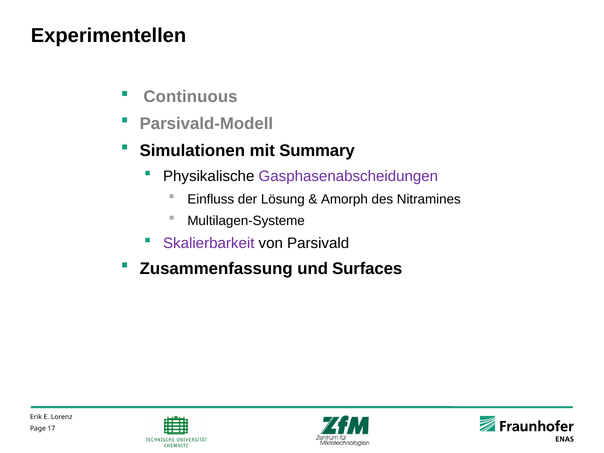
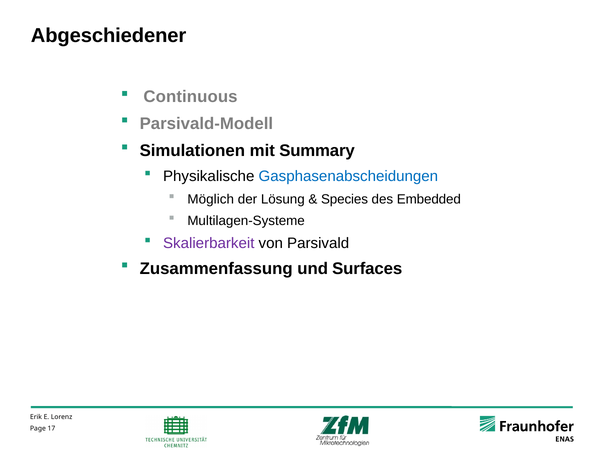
Experimentellen: Experimentellen -> Abgeschiedener (109, 36)
Gasphasenabscheidungen colour: purple -> blue (348, 176)
Einfluss: Einfluss -> Möglich (211, 199)
Amorph: Amorph -> Species (345, 199)
Nitramines: Nitramines -> Embedded (429, 199)
